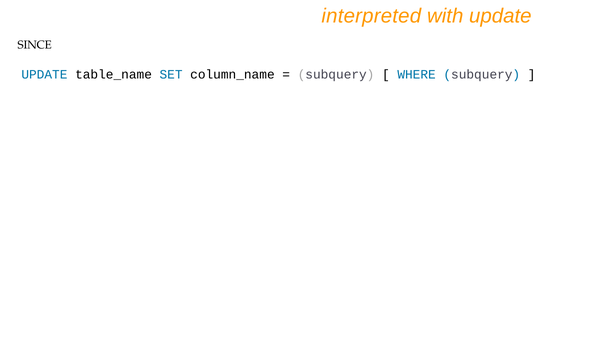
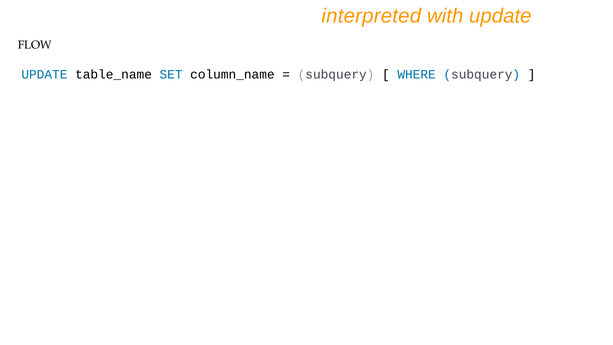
SINCE: SINCE -> FLOW (35, 45)
